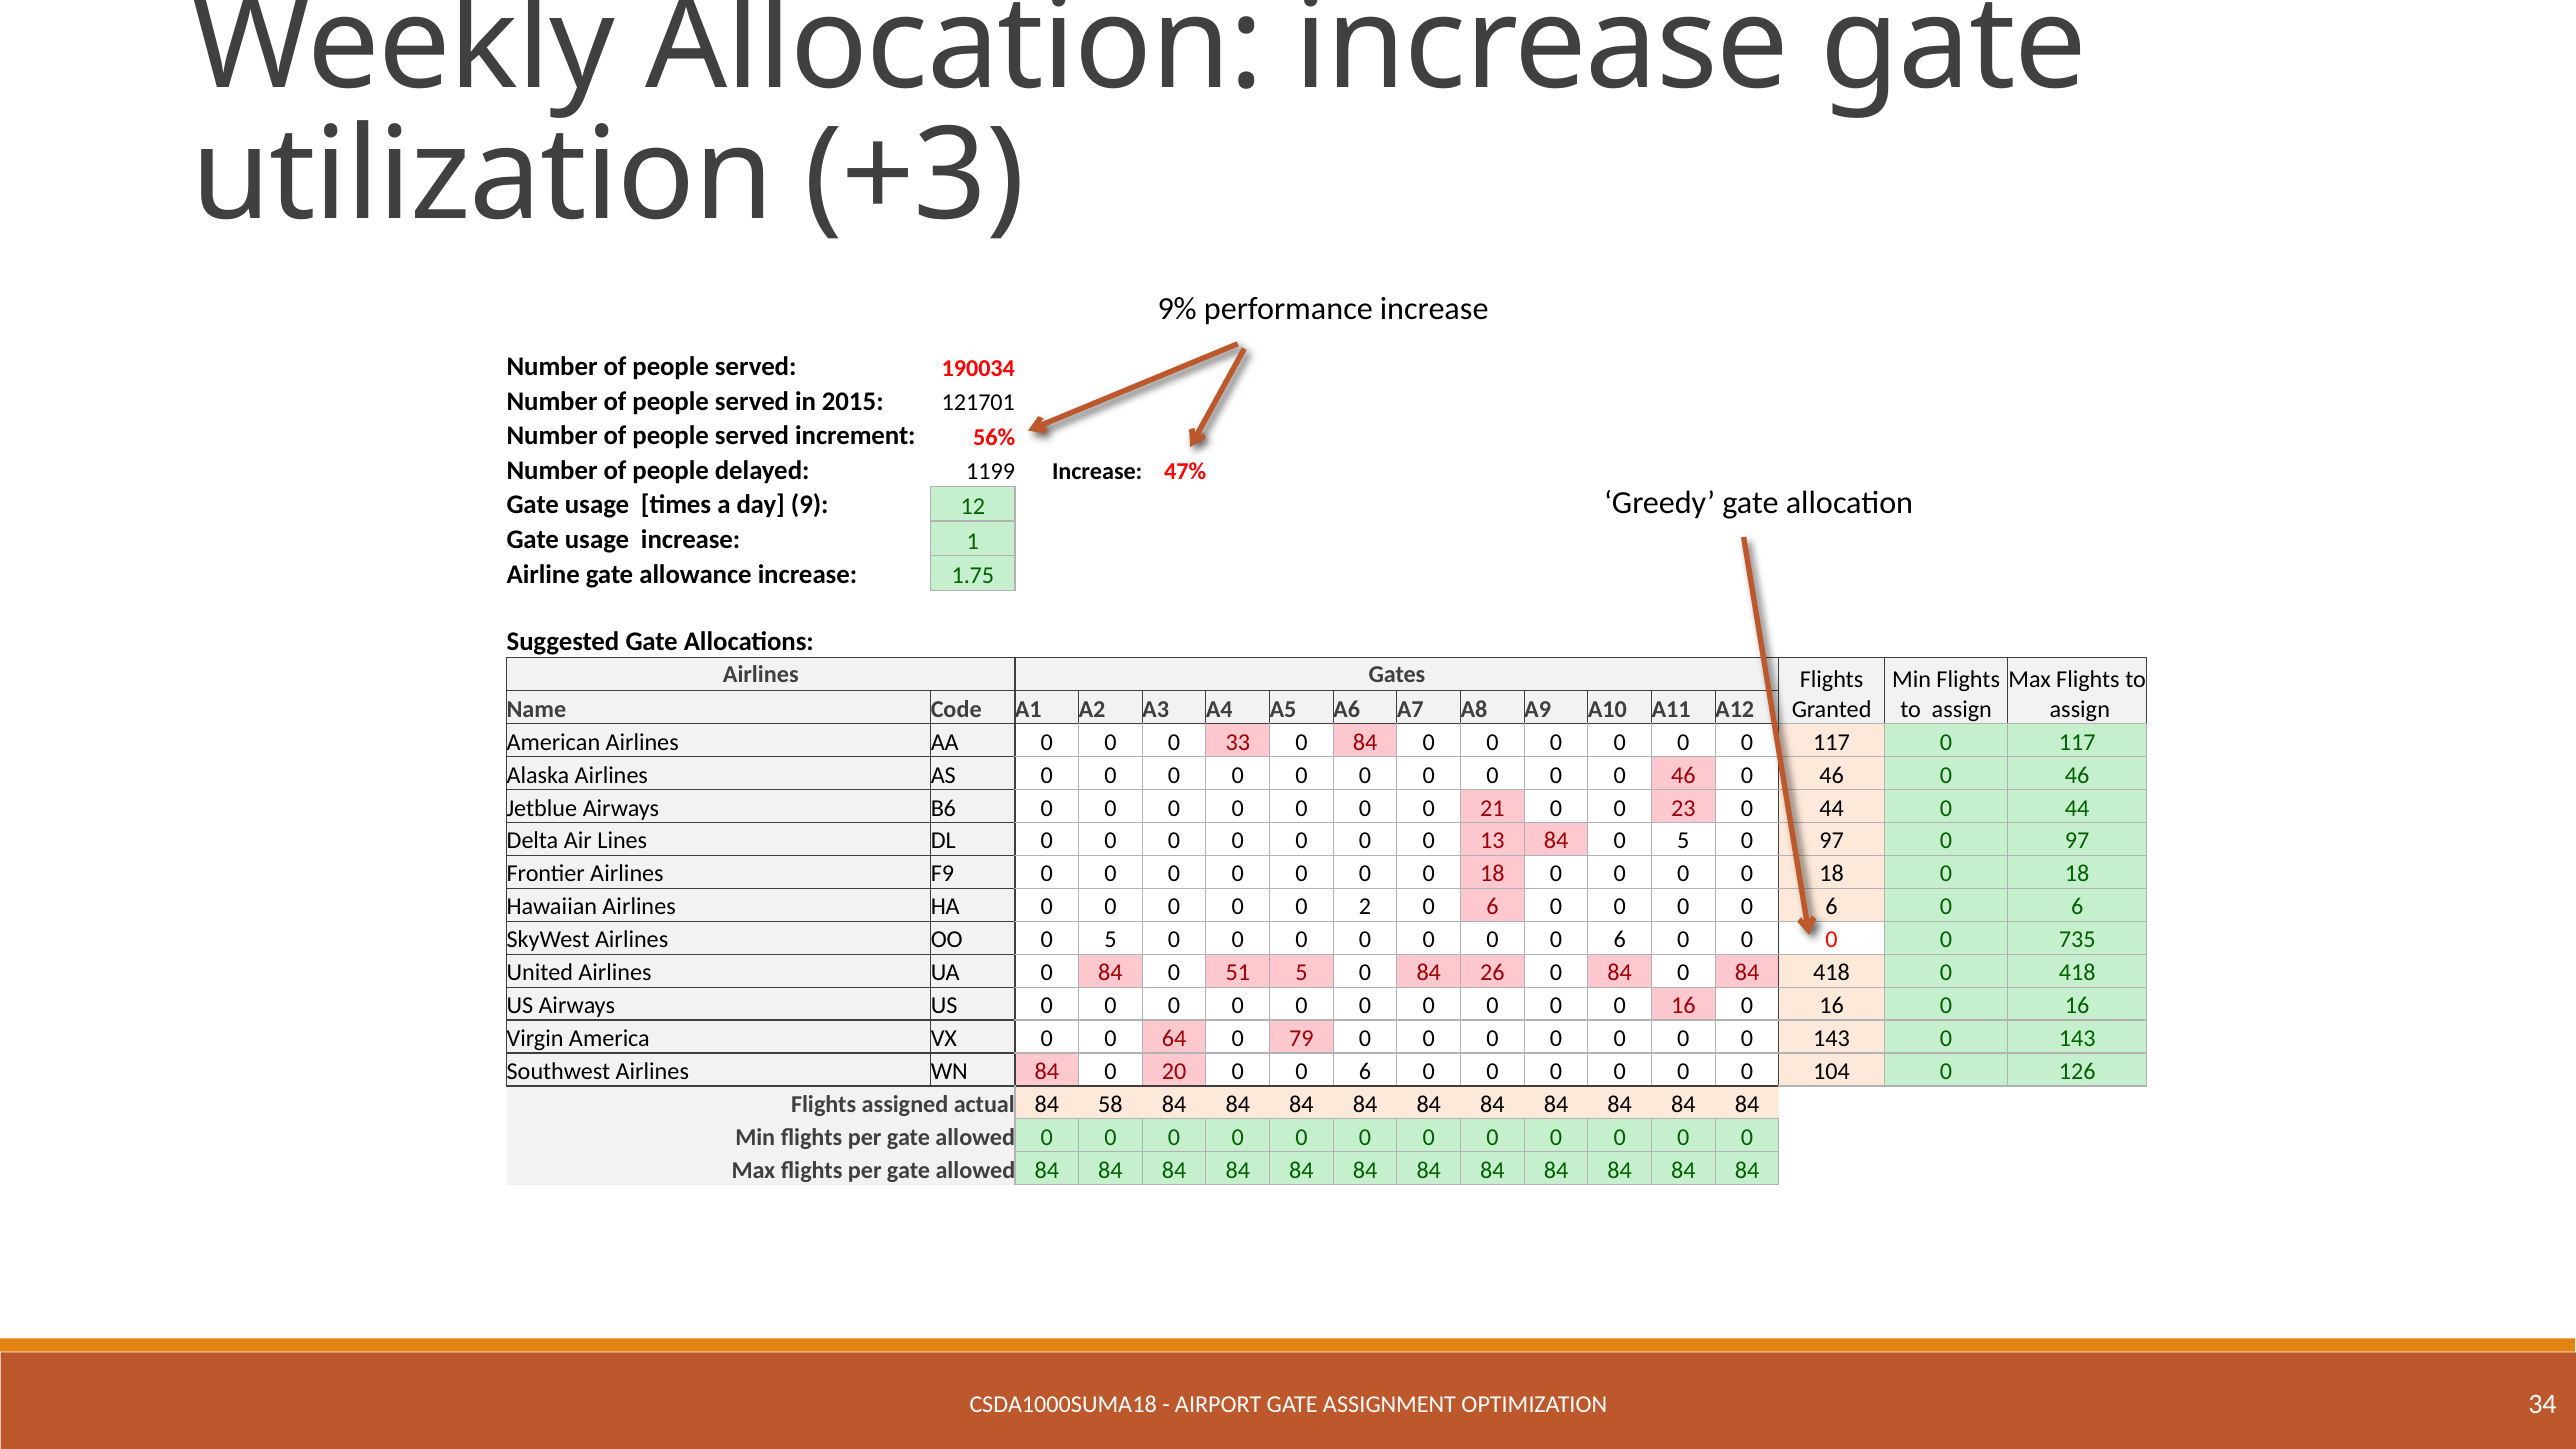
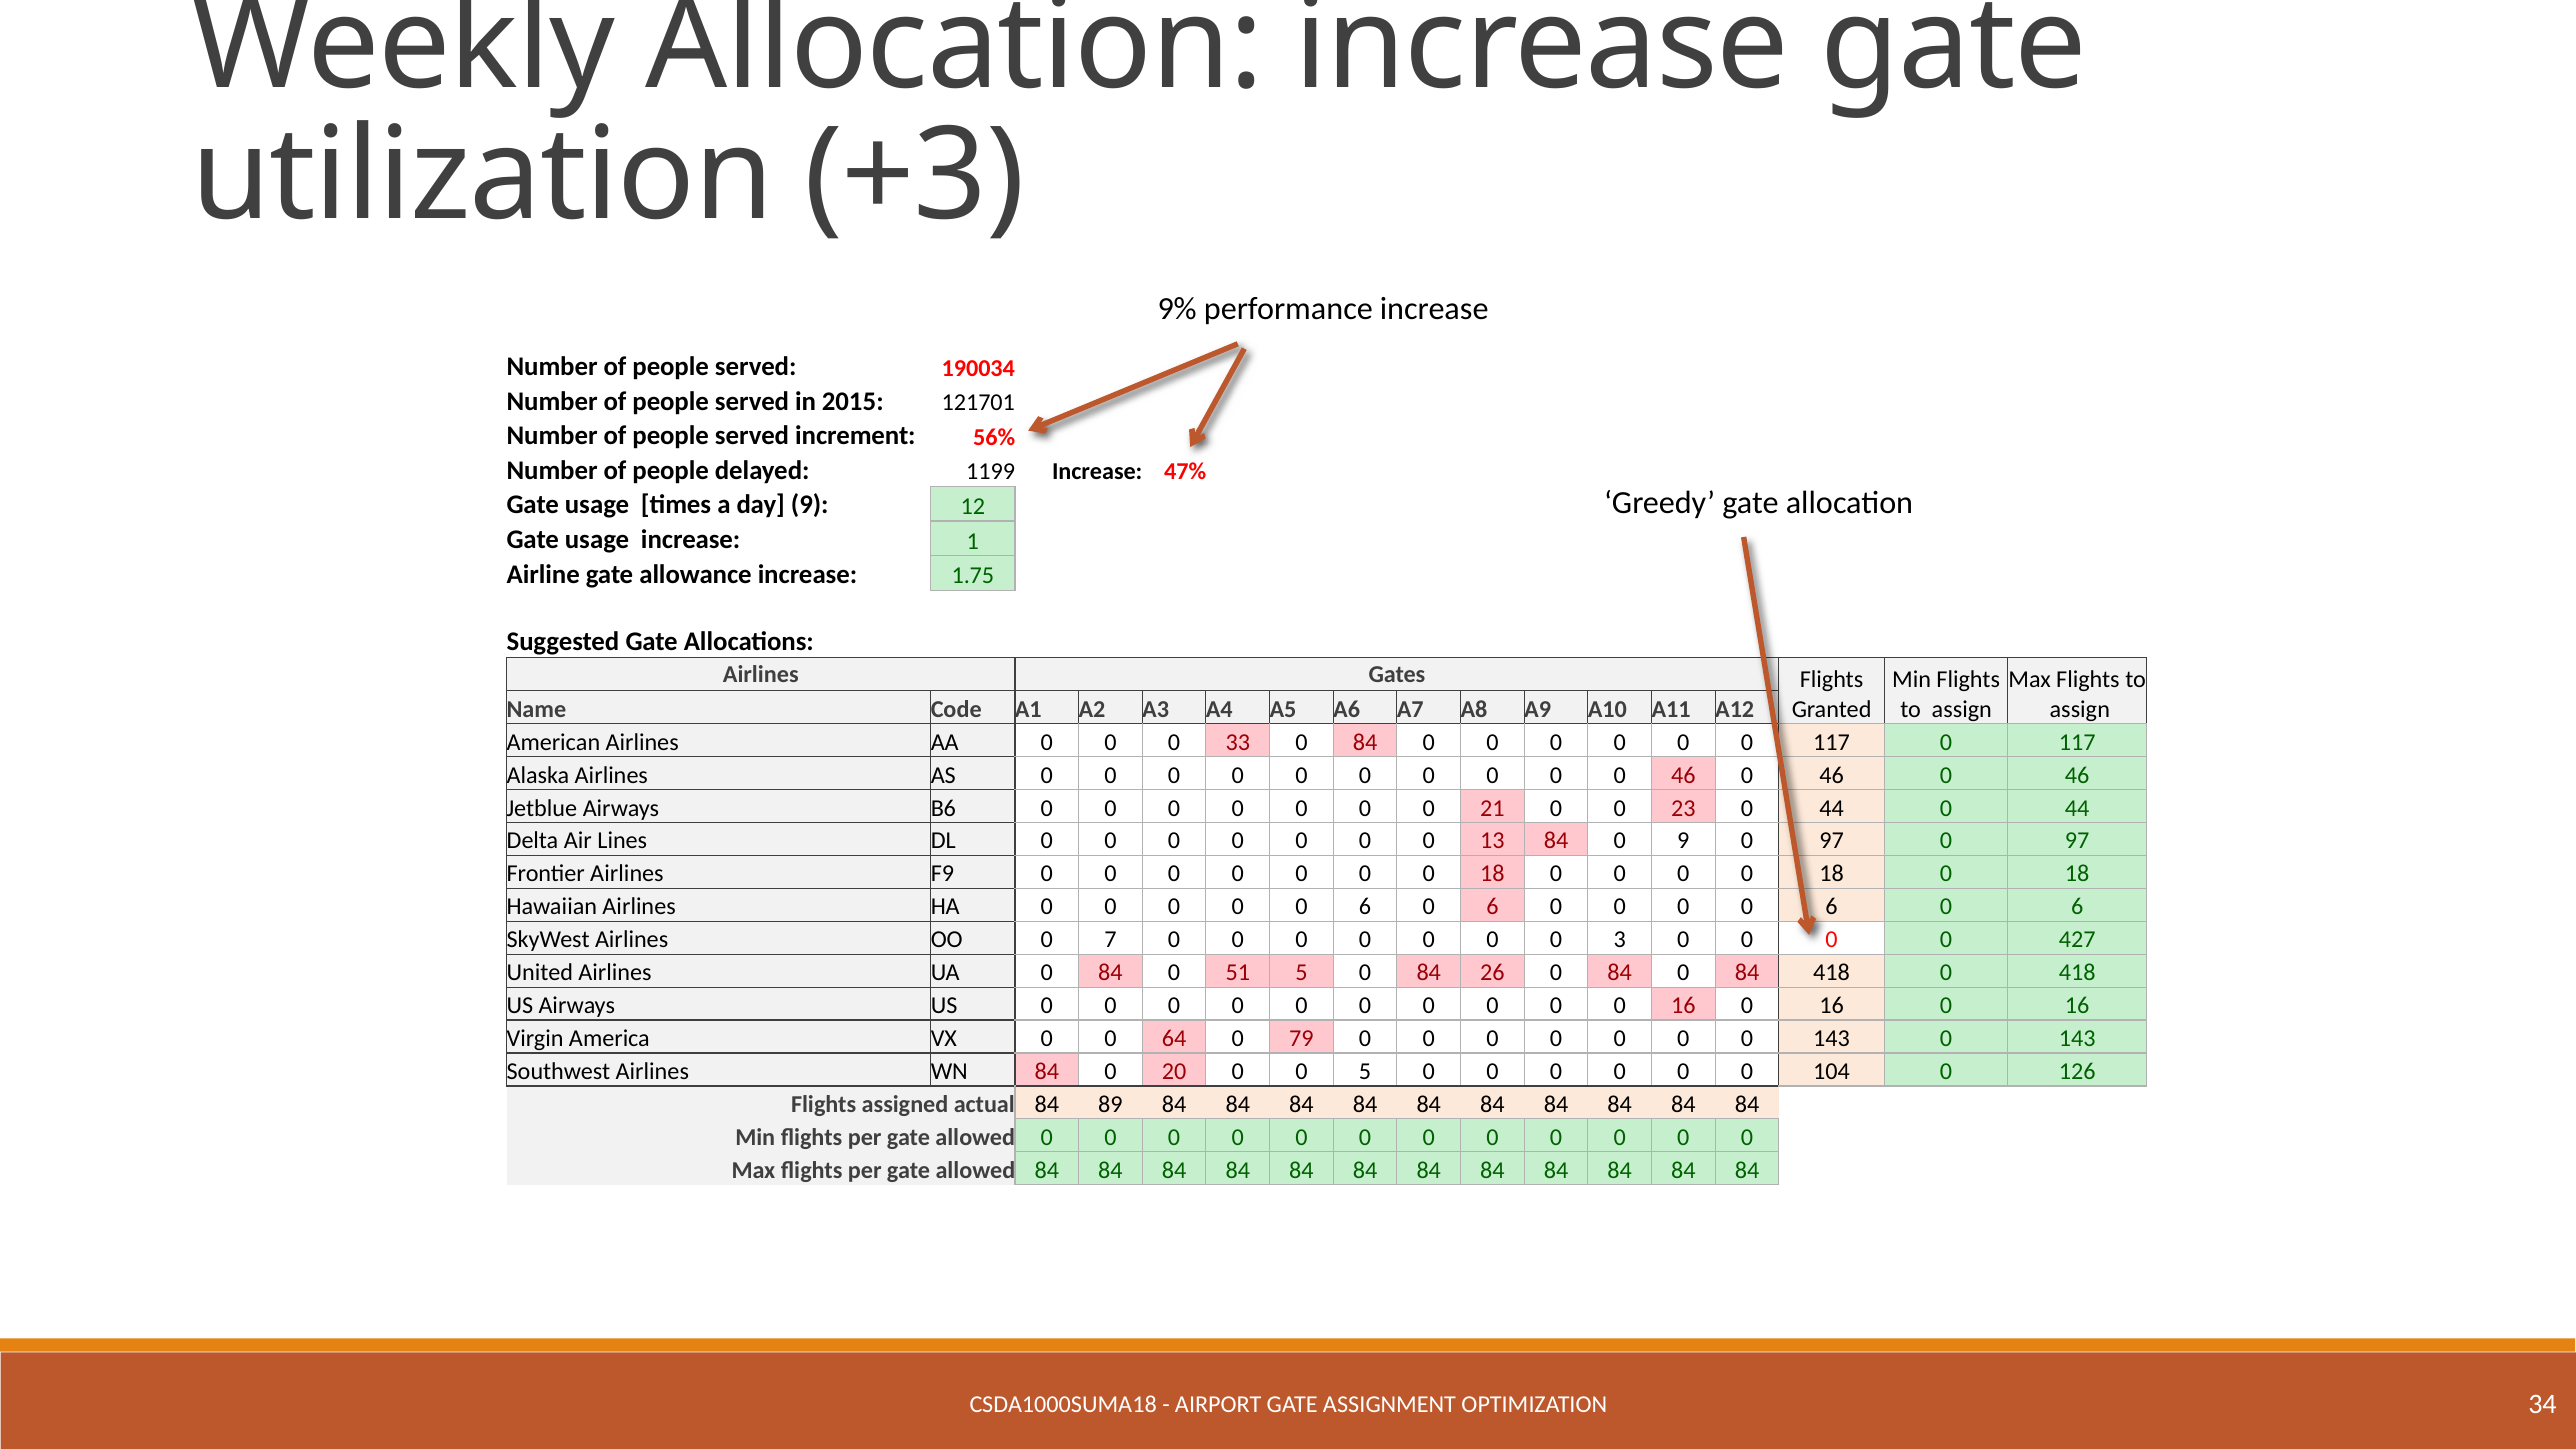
84 0 5: 5 -> 9 (1683, 841)
2: 2 -> 6 (1365, 907)
OO 0 5: 5 -> 7 (1110, 940)
6: 6 -> 3 (1620, 940)
735: 735 -> 427 (2077, 940)
20 0 0 6: 6 -> 5 (1365, 1071)
58: 58 -> 89 (1110, 1104)
